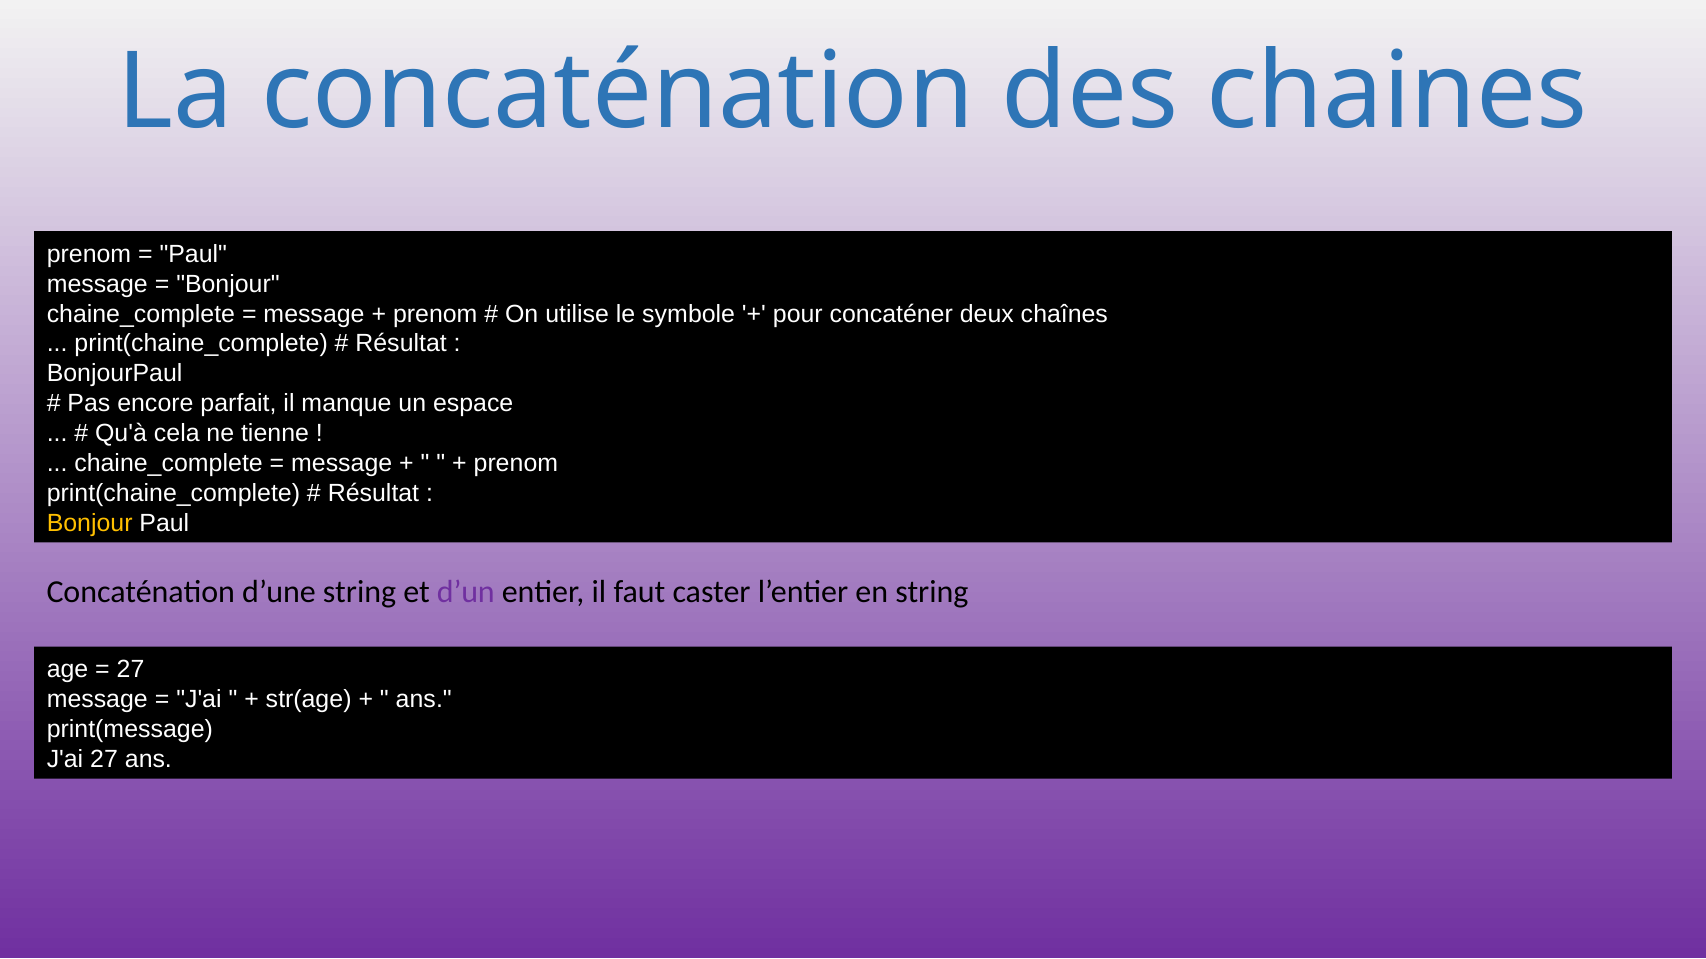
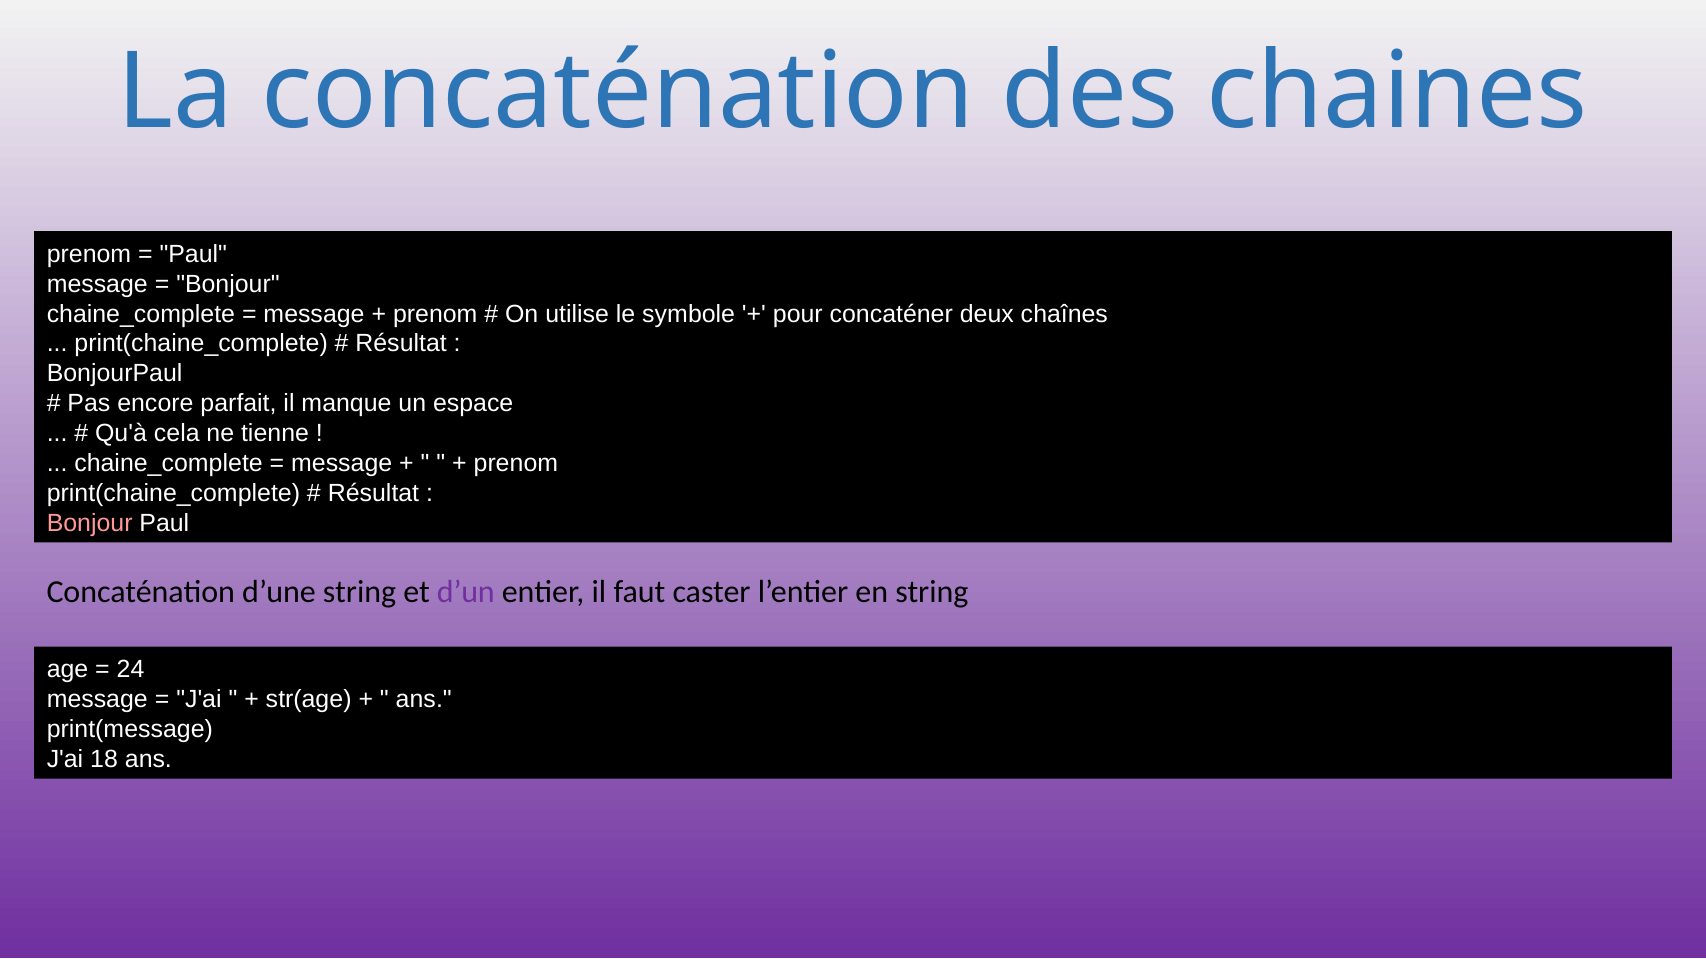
Bonjour colour: yellow -> pink (90, 523)
27: 27 -> 24 (131, 670)
J'ai 27: 27 -> 18 (104, 760)
